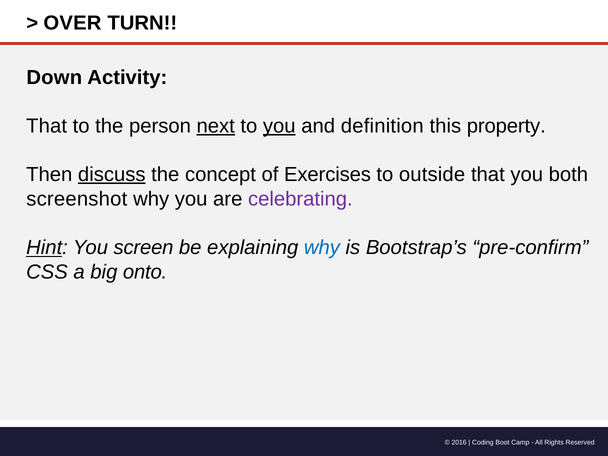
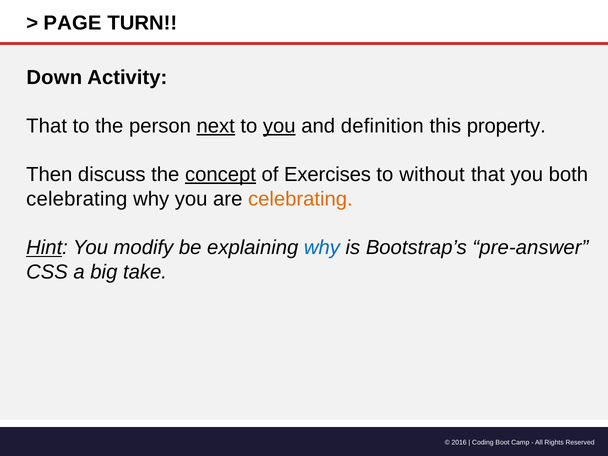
OVER: OVER -> PAGE (72, 23)
discuss underline: present -> none (112, 175)
concept underline: none -> present (220, 175)
outside: outside -> without (432, 175)
screenshot: screenshot -> celebrating (77, 199)
celebrating colour: purple -> orange (300, 199)
screen: screen -> modify (143, 248)
pre-confirm: pre-confirm -> pre-answer (530, 248)
onto: onto -> take (145, 272)
